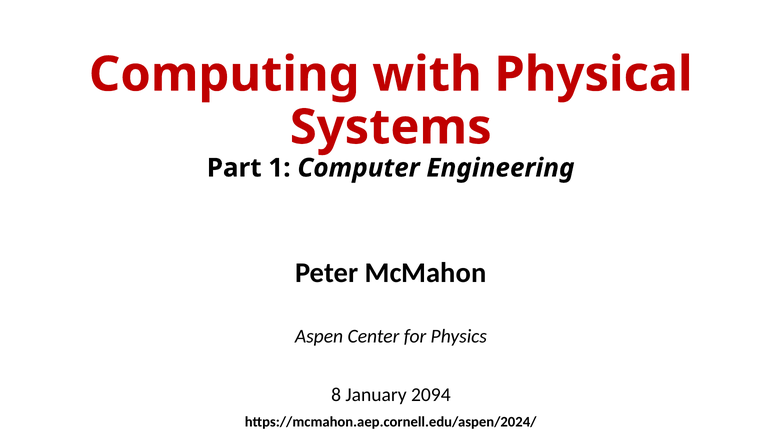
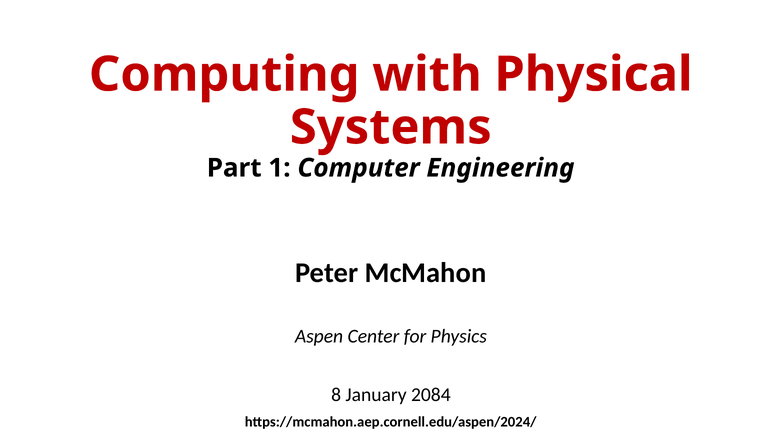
2094: 2094 -> 2084 (431, 395)
